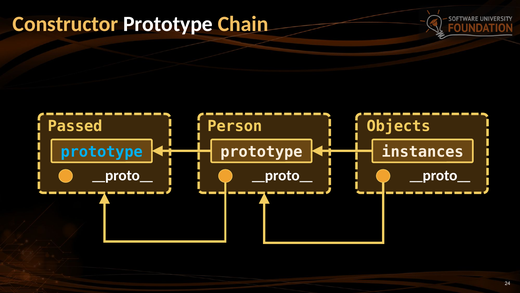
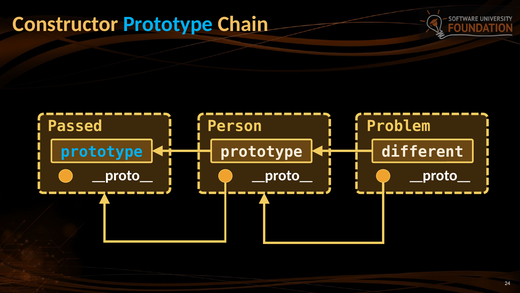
Prototype colour: white -> light blue (168, 24)
Objects: Objects -> Problem (398, 126)
instances: instances -> different (423, 152)
